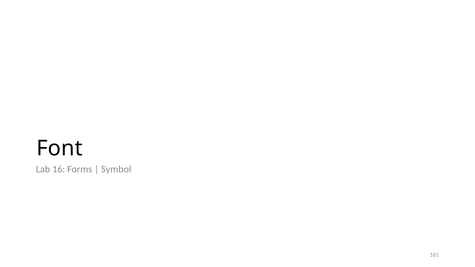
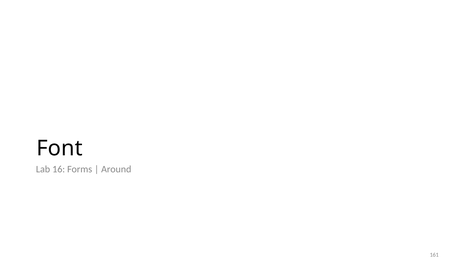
Symbol: Symbol -> Around (116, 169)
